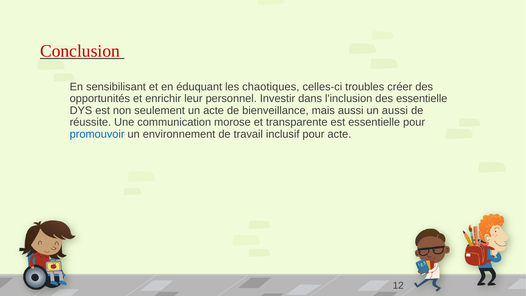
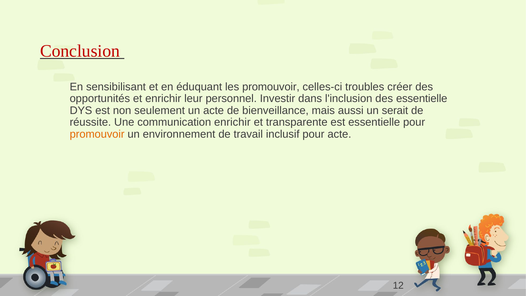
les chaotiques: chaotiques -> promouvoir (271, 87)
un aussi: aussi -> serait (395, 110)
communication morose: morose -> enrichir (232, 122)
promouvoir colour: blue -> orange (97, 134)
